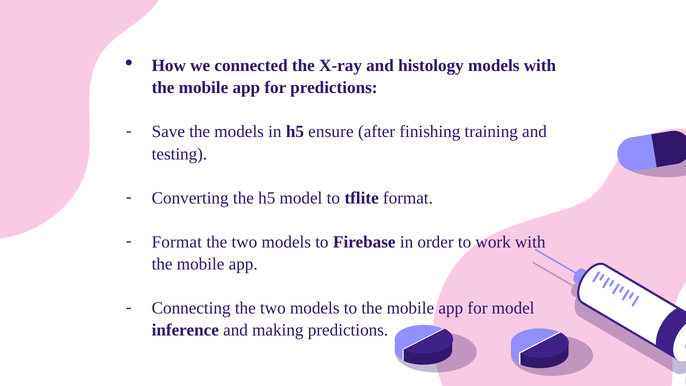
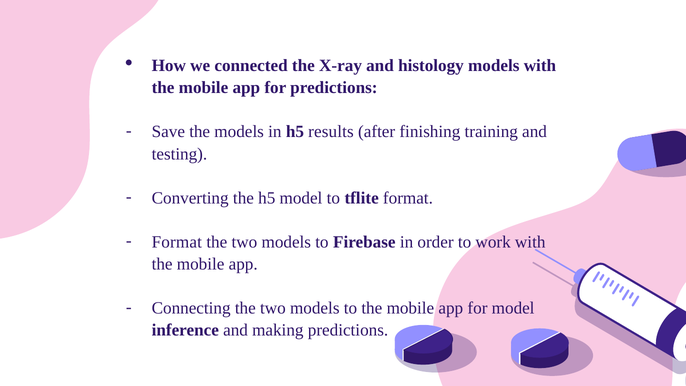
ensure: ensure -> results (331, 132)
